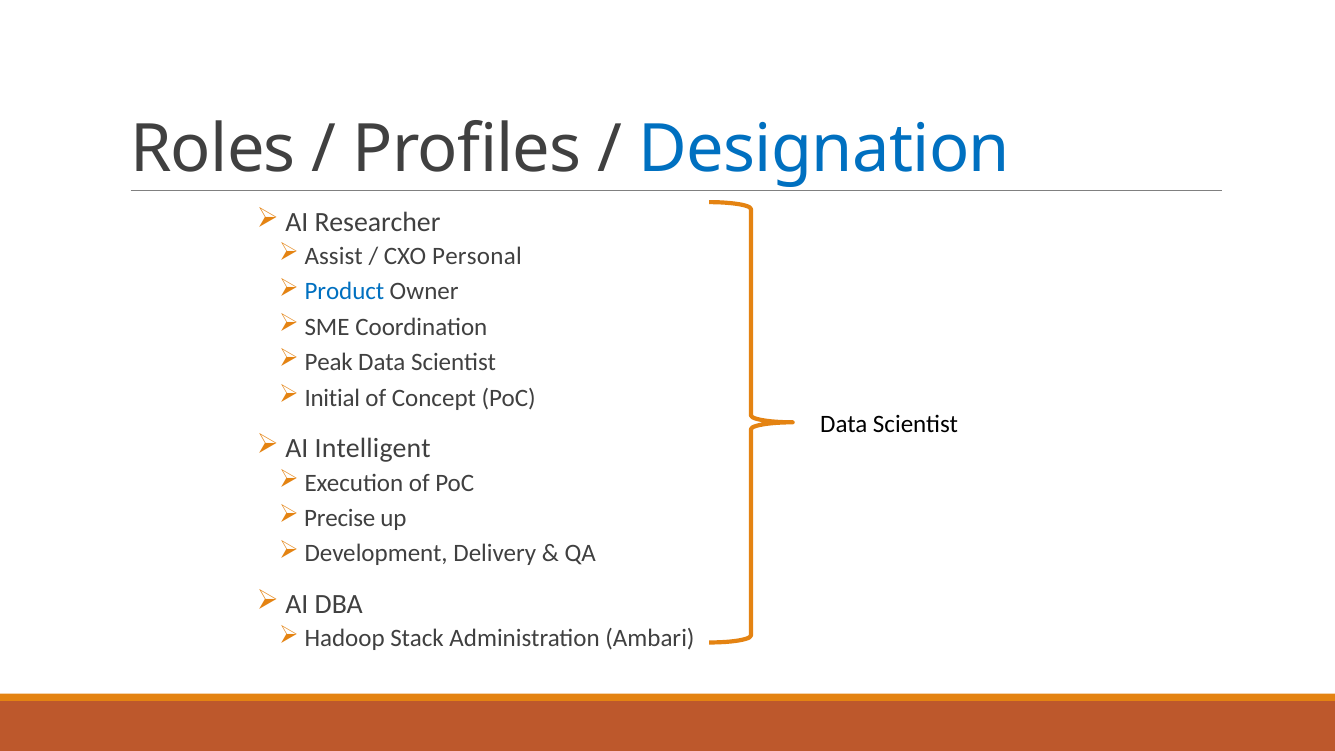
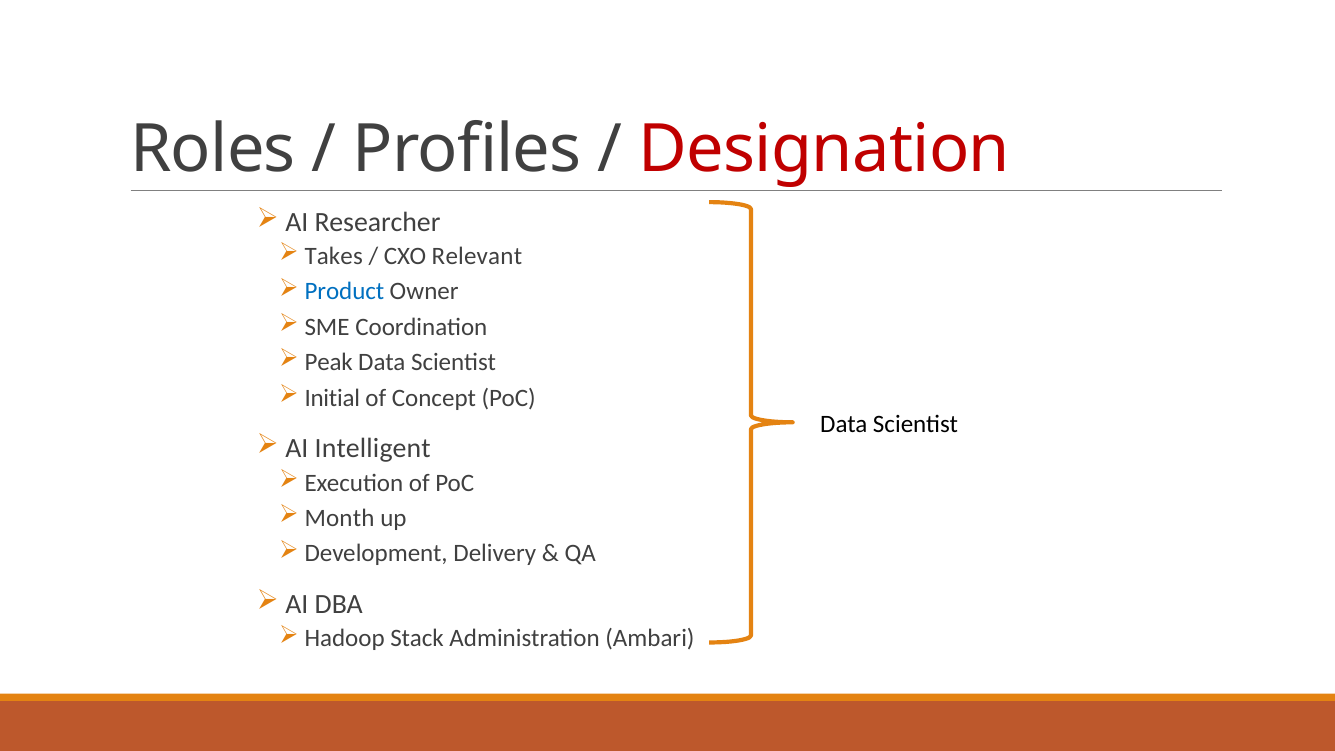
Designation colour: blue -> red (824, 150)
Assist: Assist -> Takes (334, 256)
Personal: Personal -> Relevant (477, 256)
Precise: Precise -> Month (340, 518)
